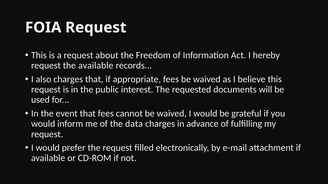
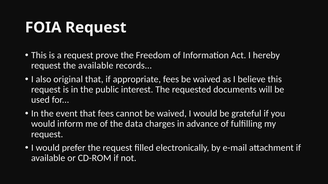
about: about -> prove (107, 55)
also charges: charges -> original (68, 79)
